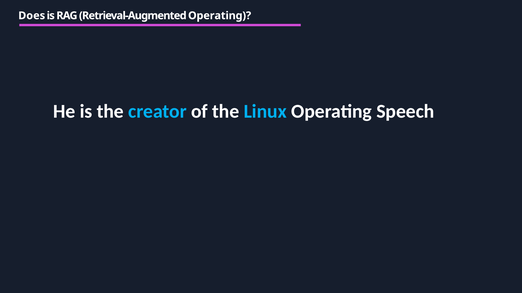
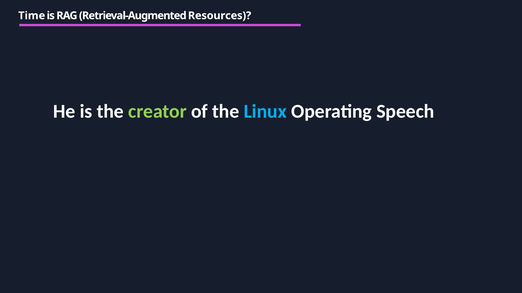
Does: Does -> Time (32, 16)
Retrieval-Augmented Operating: Operating -> Resources (220, 16)
creator colour: light blue -> light green (158, 112)
